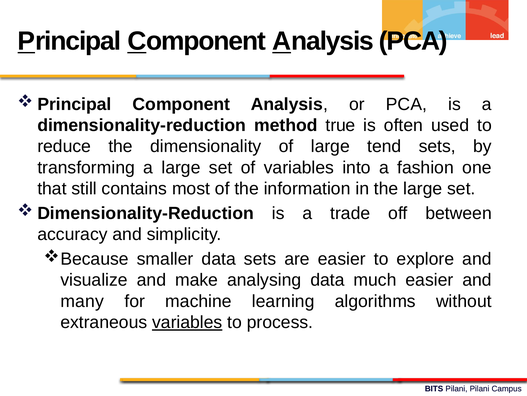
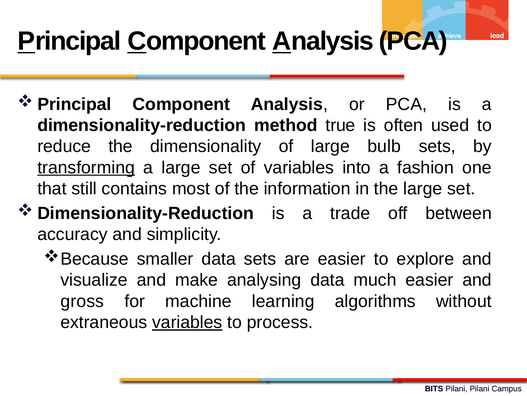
tend: tend -> bulb (384, 146)
transforming underline: none -> present (86, 167)
many: many -> gross (82, 301)
